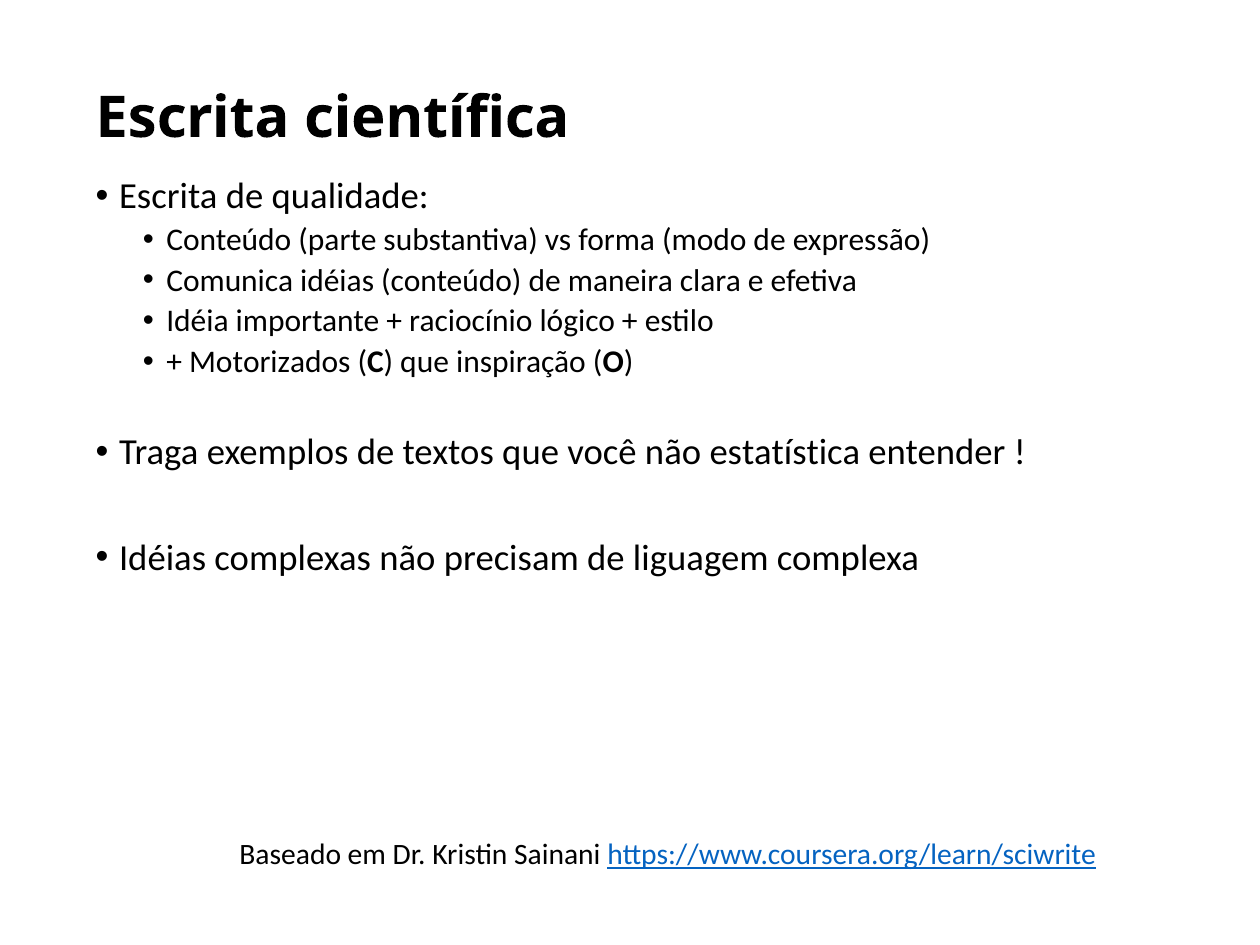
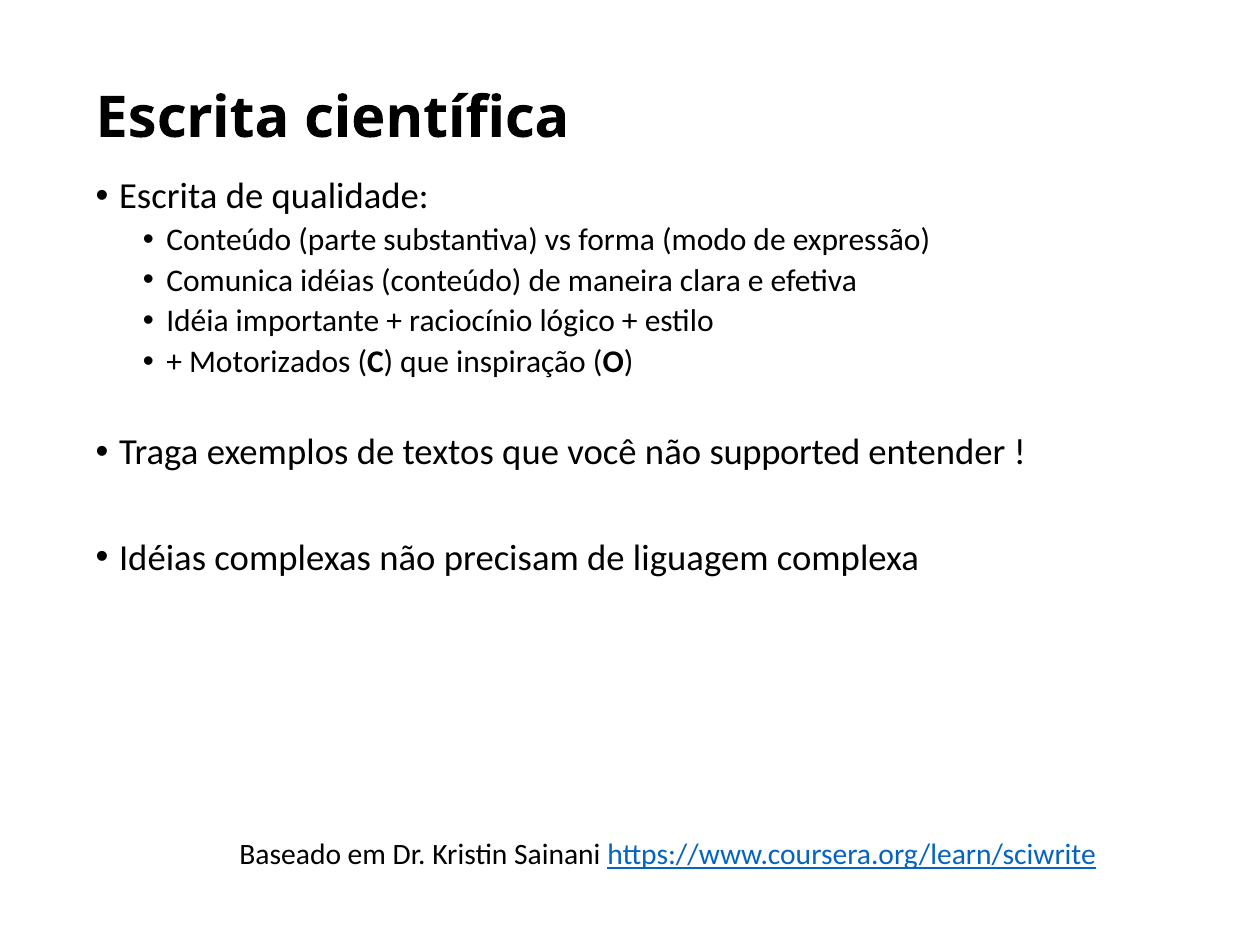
estatística: estatística -> supported (785, 453)
